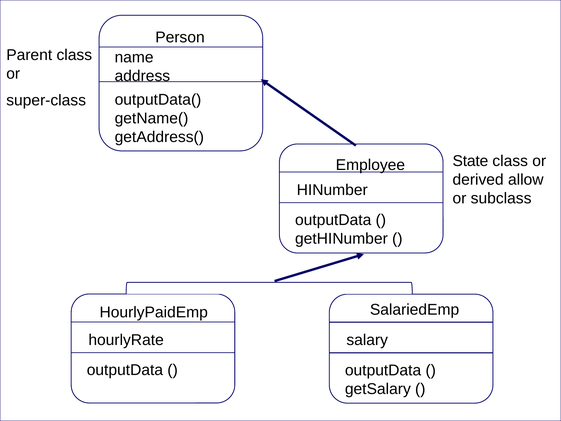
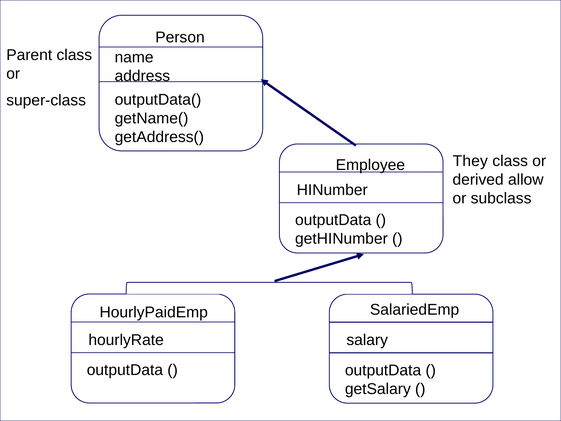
State: State -> They (470, 161)
